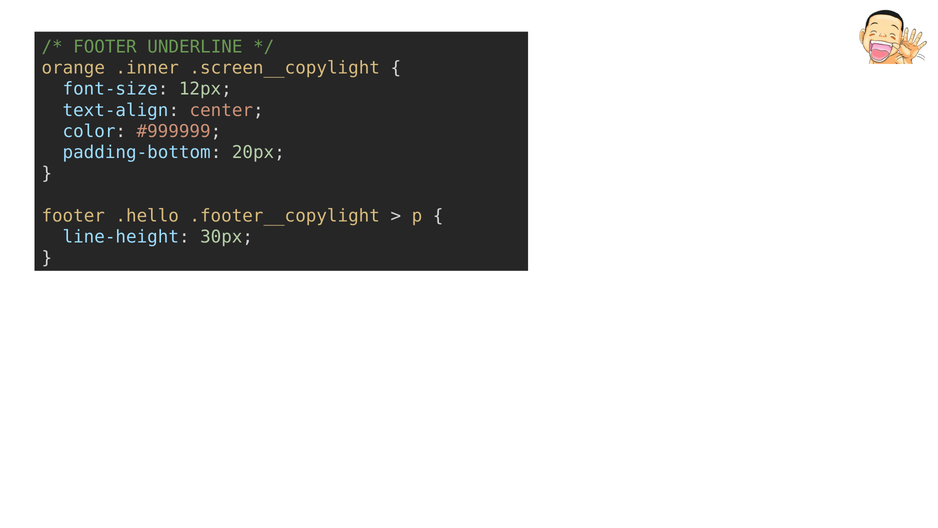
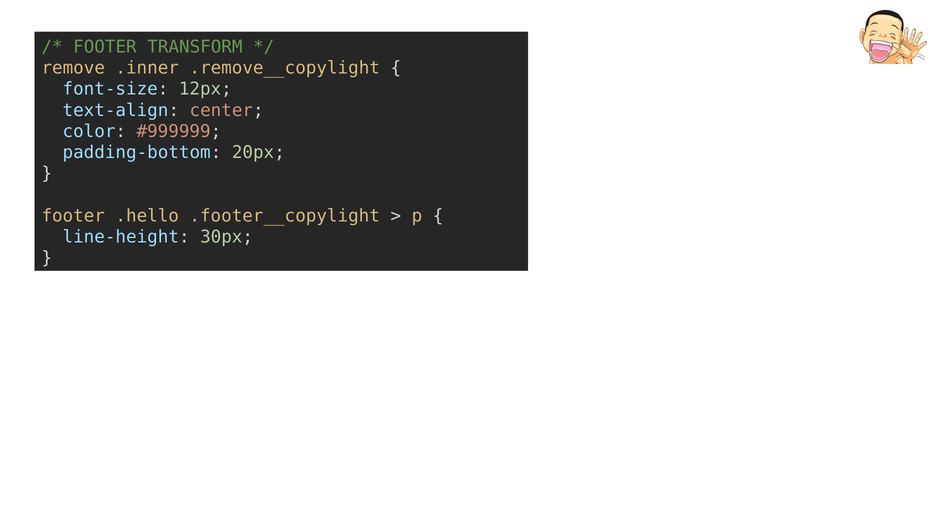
UNDERLINE: UNDERLINE -> TRANSFORM (195, 47)
orange: orange -> remove (73, 68)
.screen__copylight: .screen__copylight -> .remove__copylight (285, 68)
